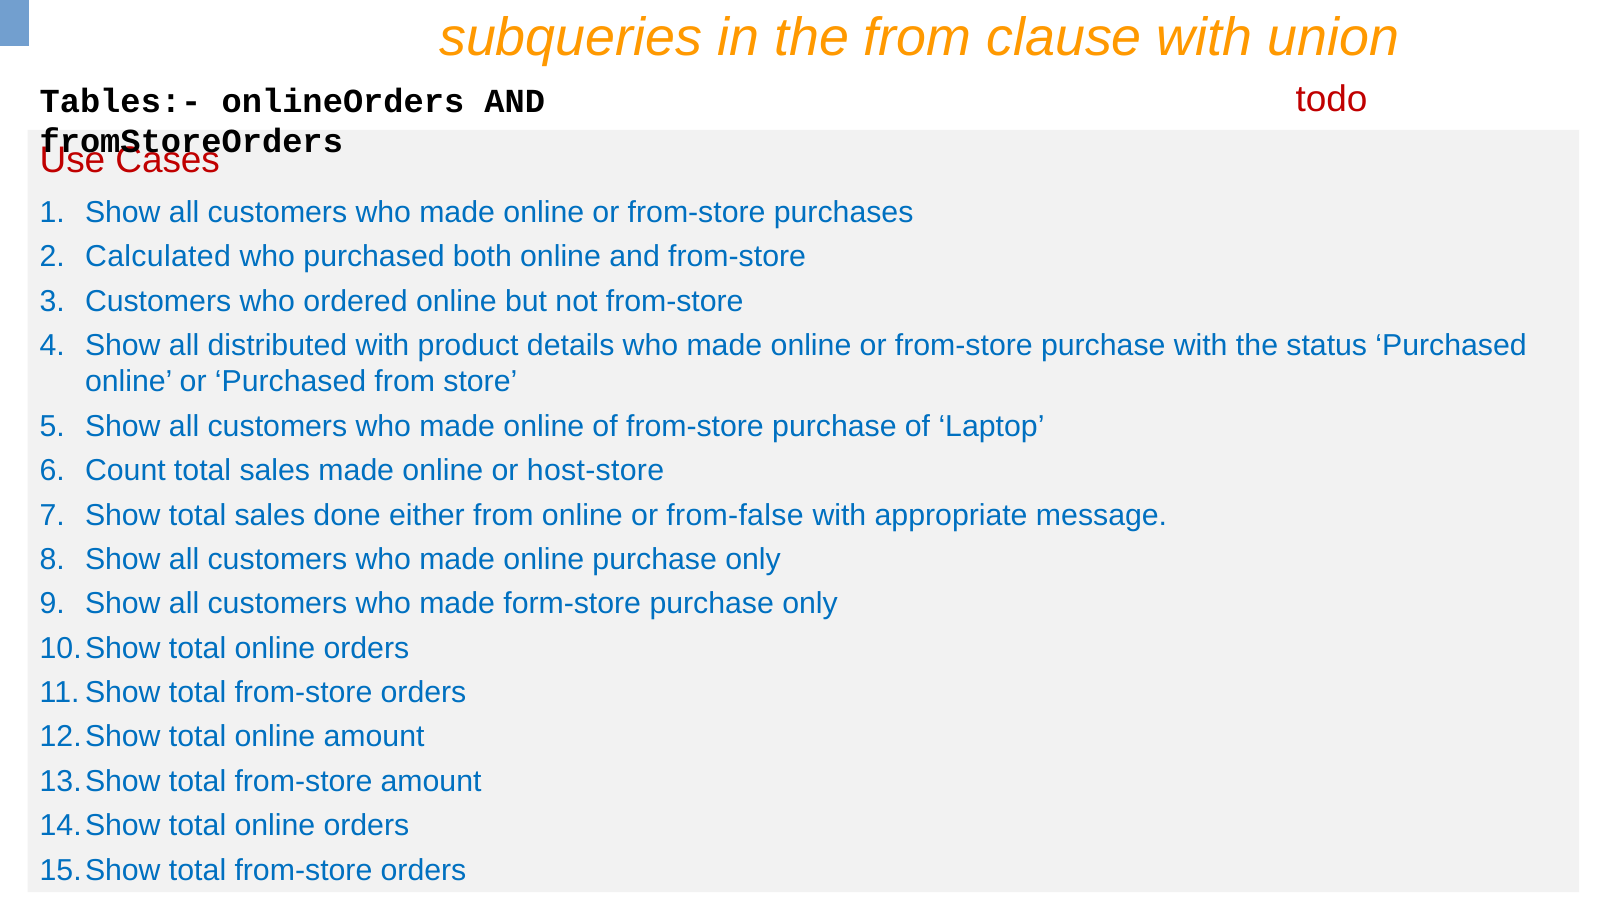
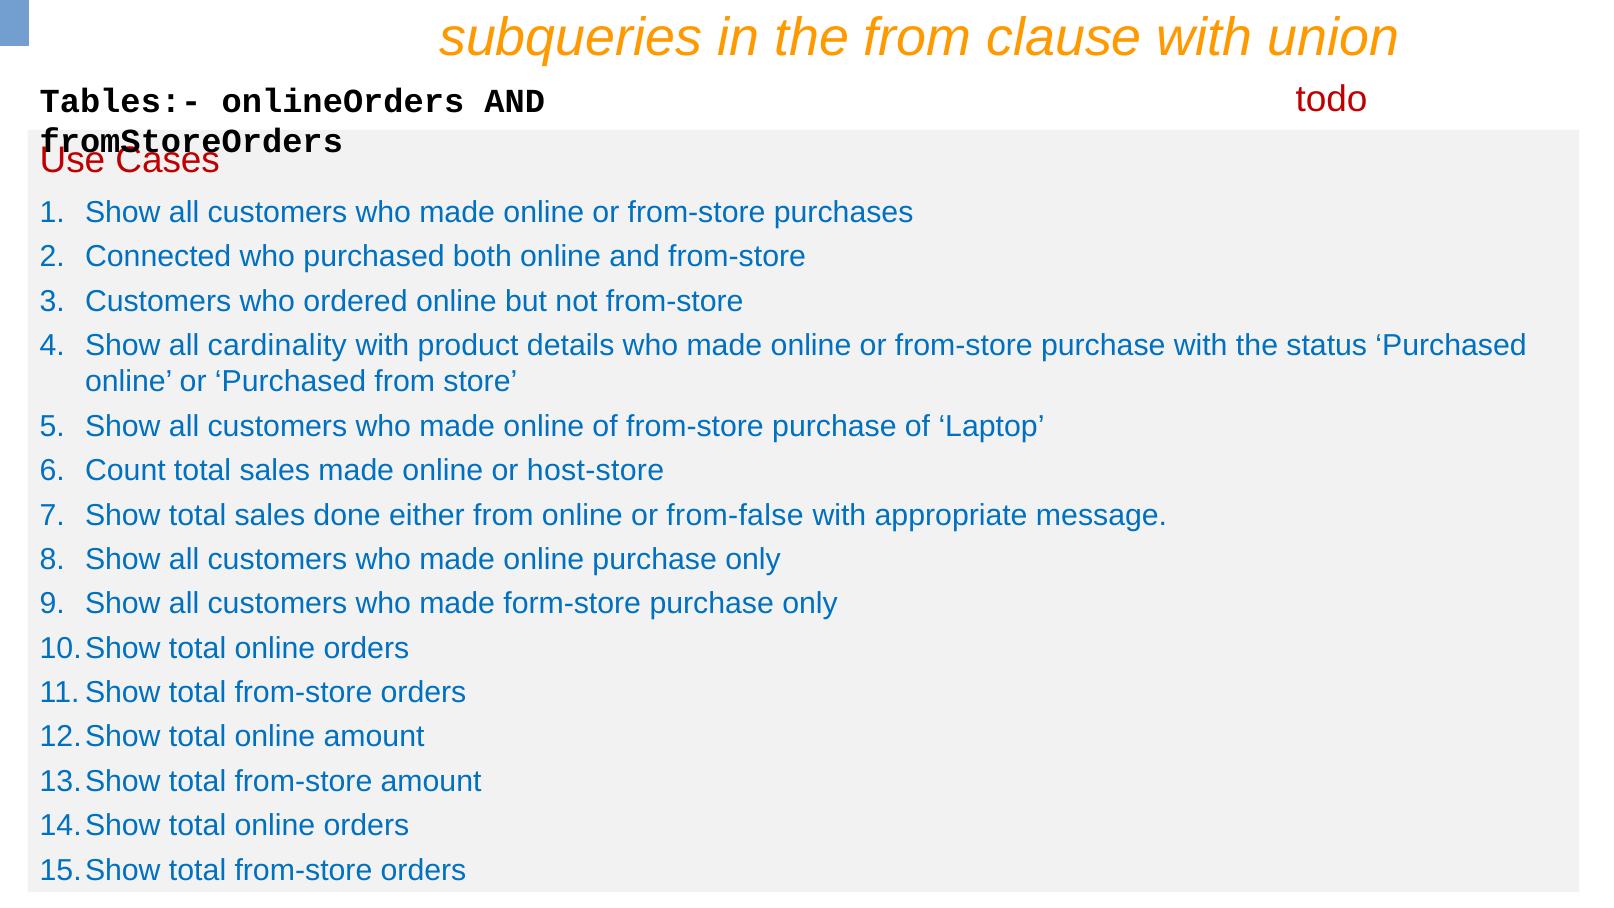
Calculated: Calculated -> Connected (158, 257)
distributed: distributed -> cardinality (277, 346)
